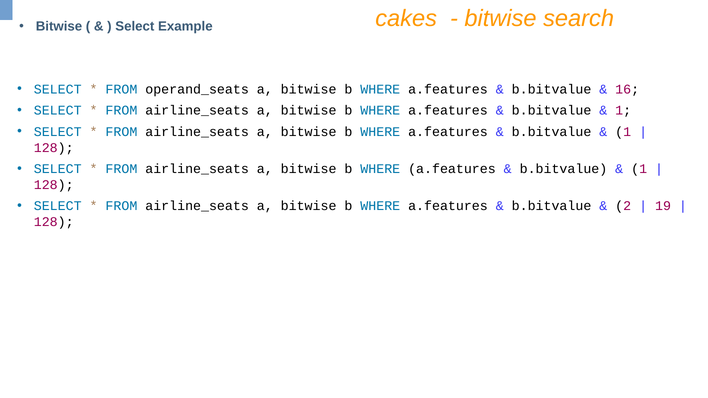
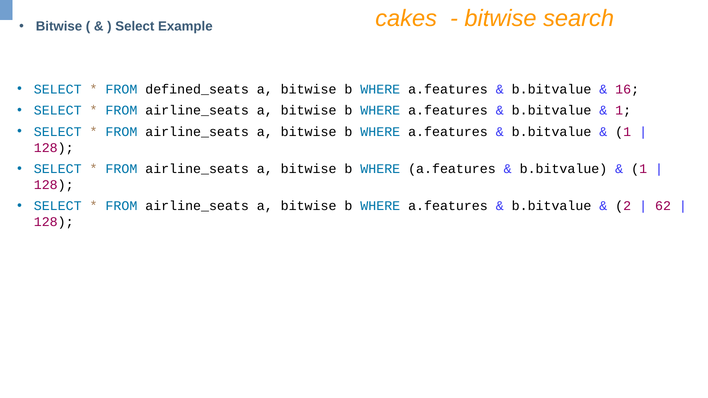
operand_seats: operand_seats -> defined_seats (197, 89)
19: 19 -> 62 (663, 206)
